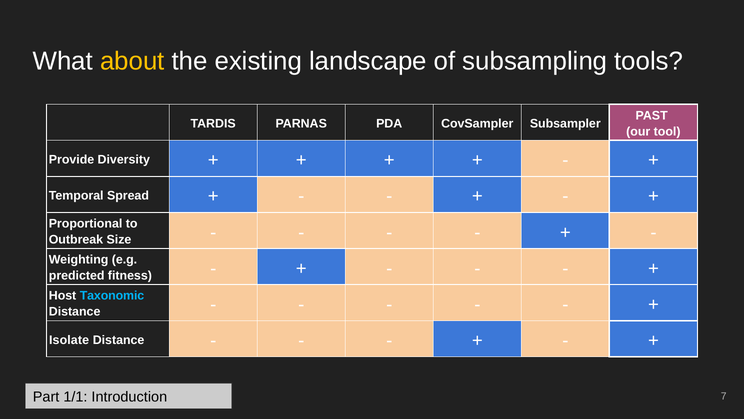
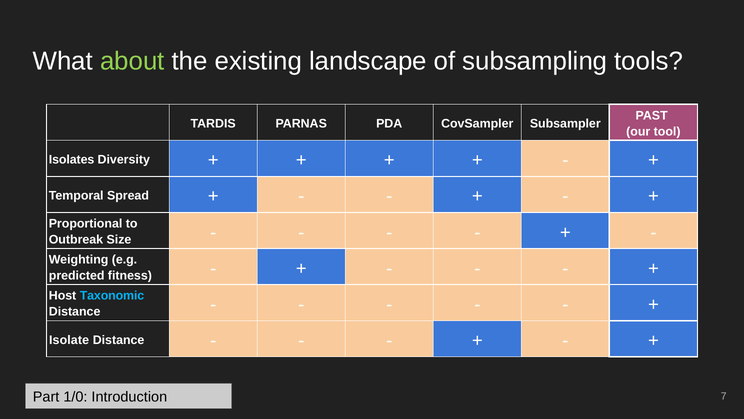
about colour: yellow -> light green (132, 61)
Provide: Provide -> Isolates (72, 160)
1/1: 1/1 -> 1/0 (75, 396)
